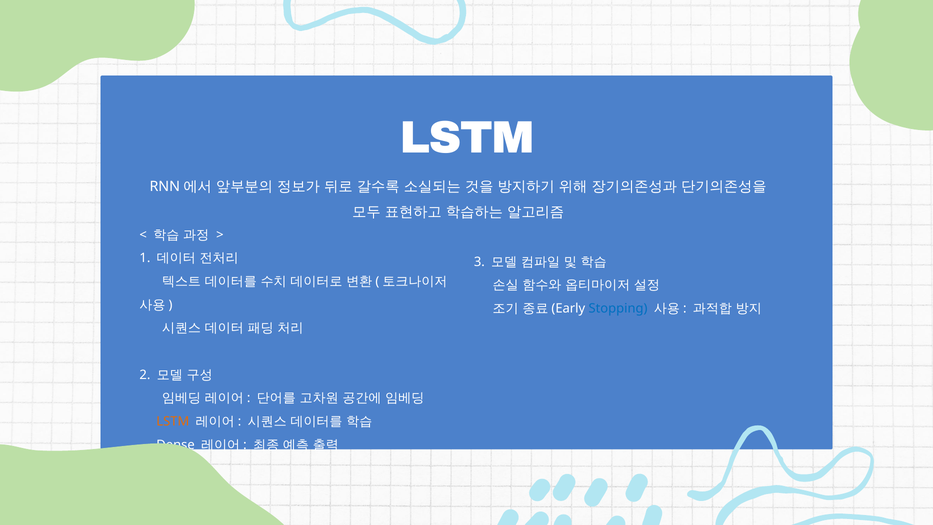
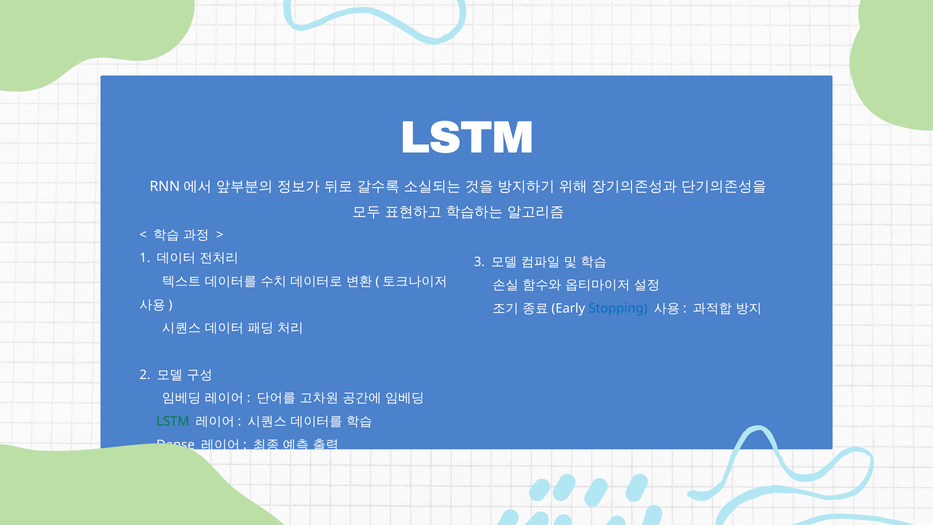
LSTM colour: orange -> green (173, 421)
